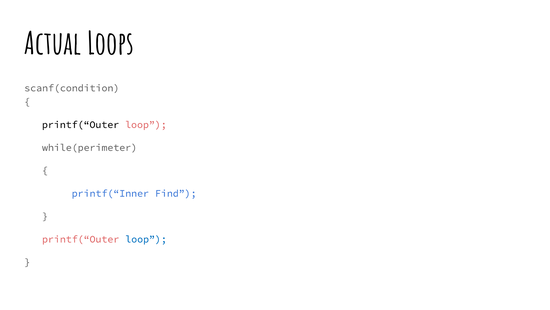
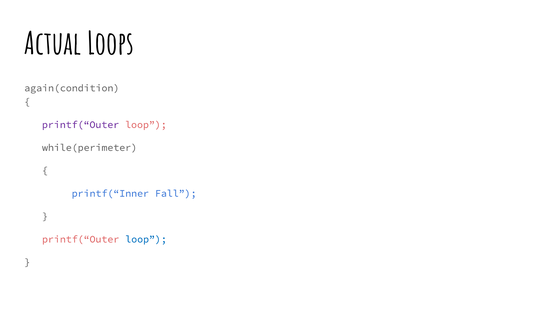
scanf(condition: scanf(condition -> again(condition (72, 88)
printf(“Outer colour: black -> purple (81, 124)
Find: Find -> Fall (176, 193)
